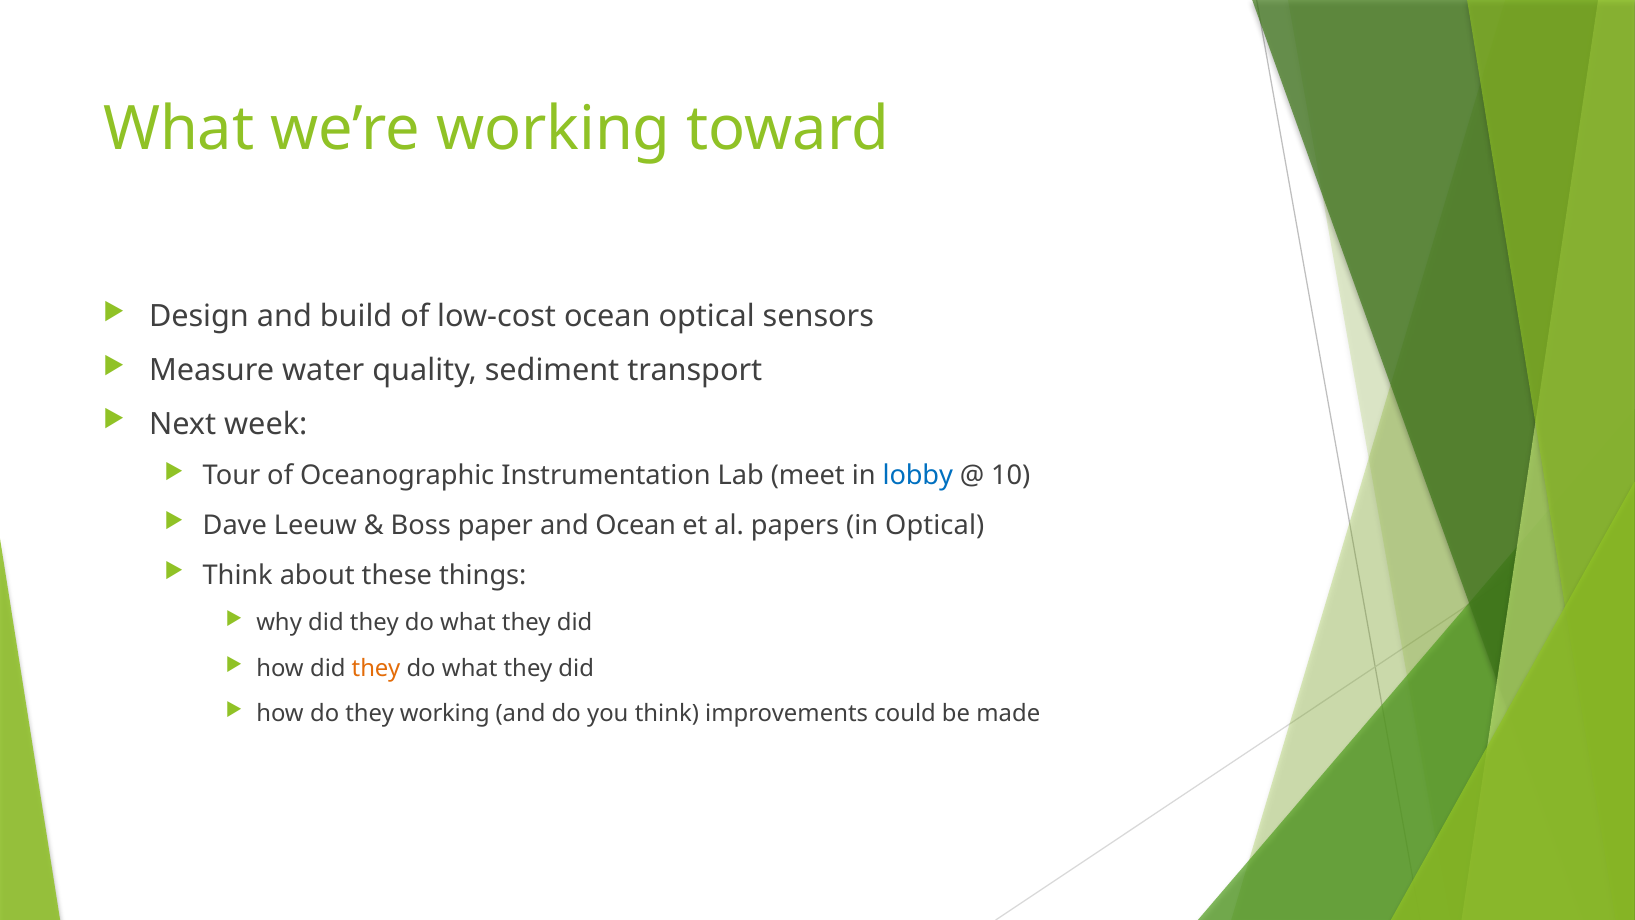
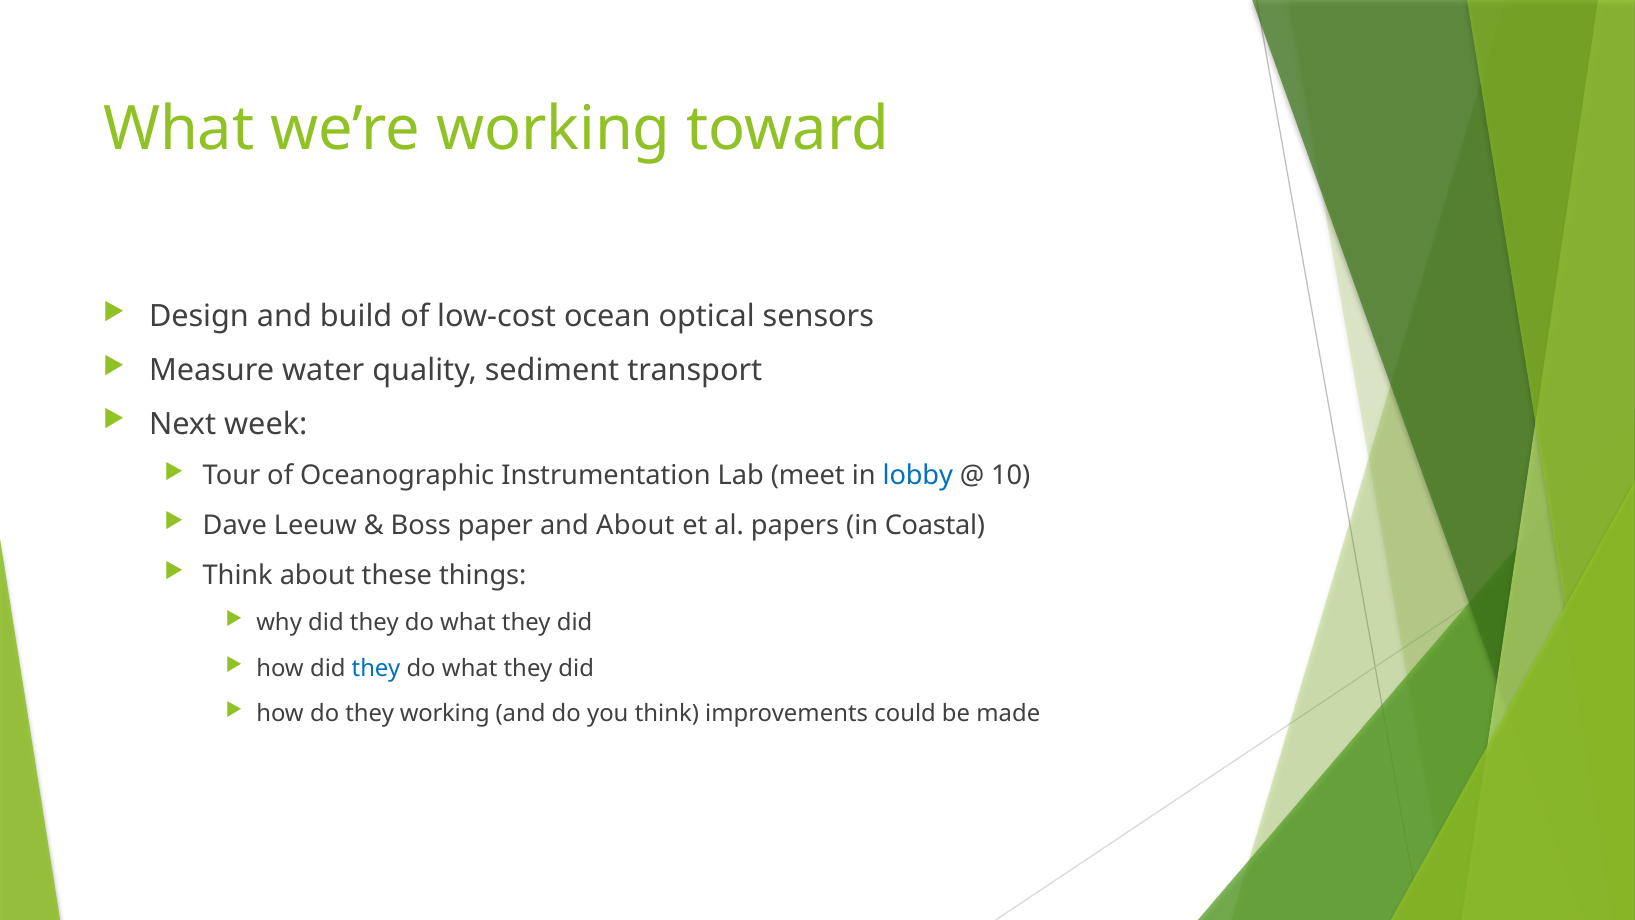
and Ocean: Ocean -> About (635, 525)
in Optical: Optical -> Coastal (935, 525)
they colour: orange -> blue (376, 668)
